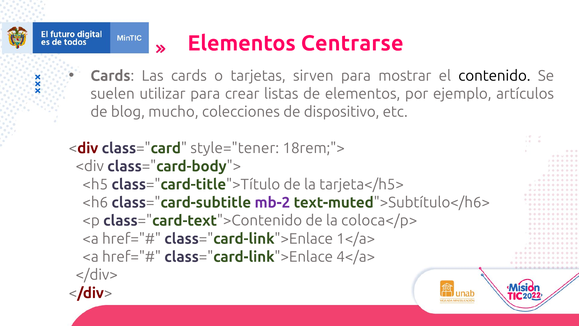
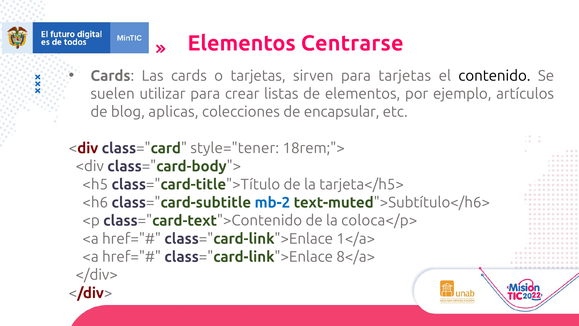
para mostrar: mostrar -> tarjetas (405, 76)
mucho: mucho -> aplicas (173, 112)
dispositivo: dispositivo -> encapsular (342, 112)
mb-2 colour: purple -> blue (272, 202)
4</a>: 4</a> -> 8</a> (356, 257)
